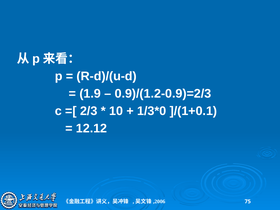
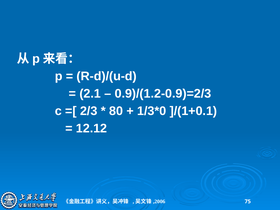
1.9: 1.9 -> 2.1 (90, 94)
10: 10 -> 80 (116, 111)
